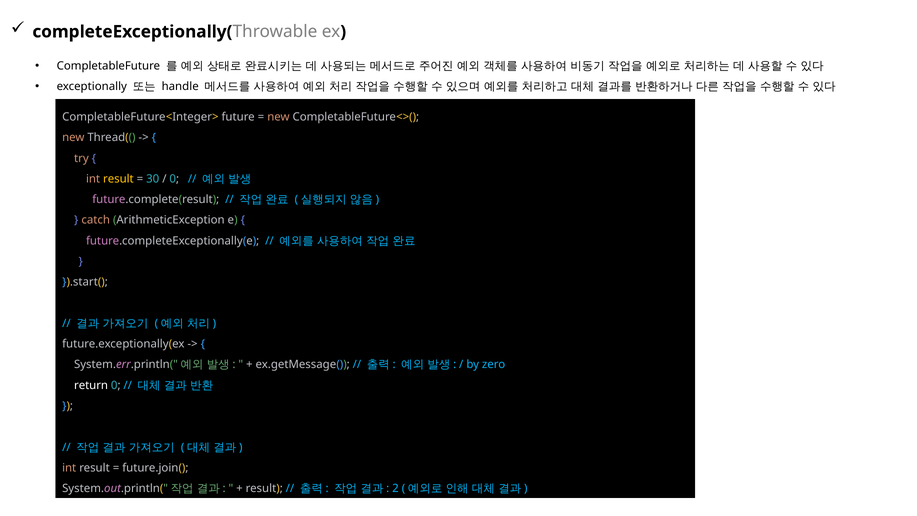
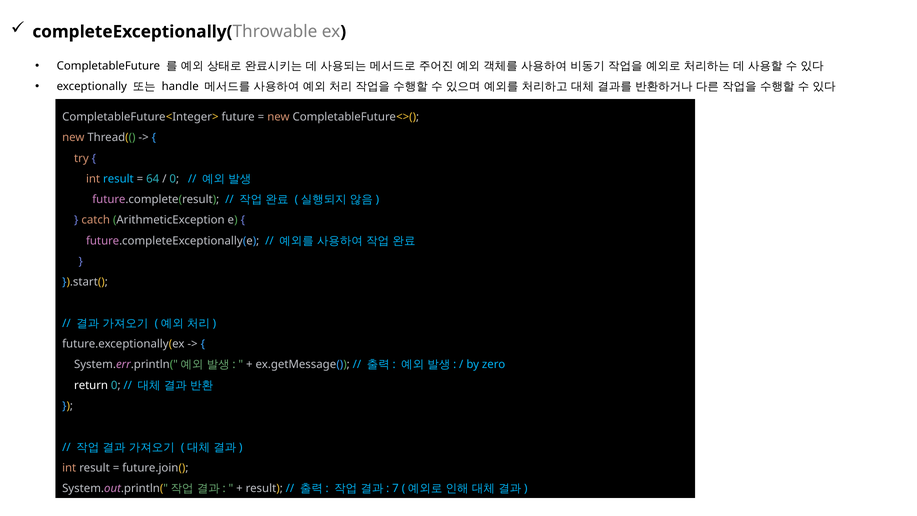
result colour: yellow -> light blue (118, 179)
30: 30 -> 64 (153, 179)
2: 2 -> 7 (395, 488)
